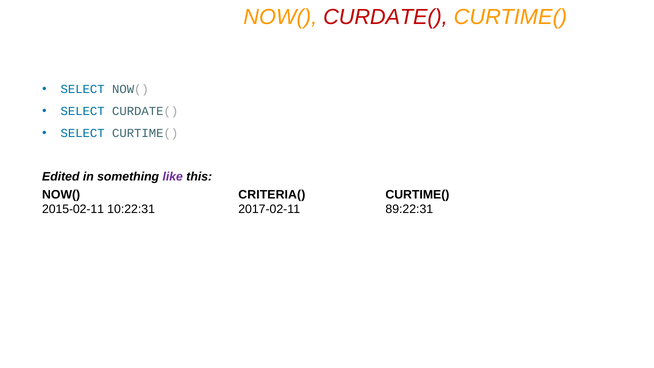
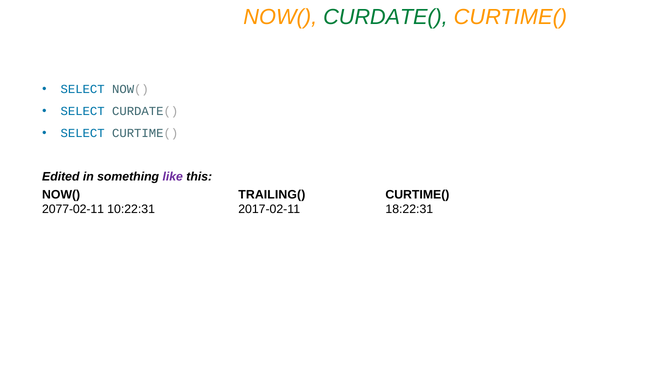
CURDATE( colour: red -> green (385, 17)
CRITERIA(: CRITERIA( -> TRAILING( (272, 194)
2015-02-11: 2015-02-11 -> 2077-02-11 (73, 209)
89:22:31: 89:22:31 -> 18:22:31 (409, 209)
